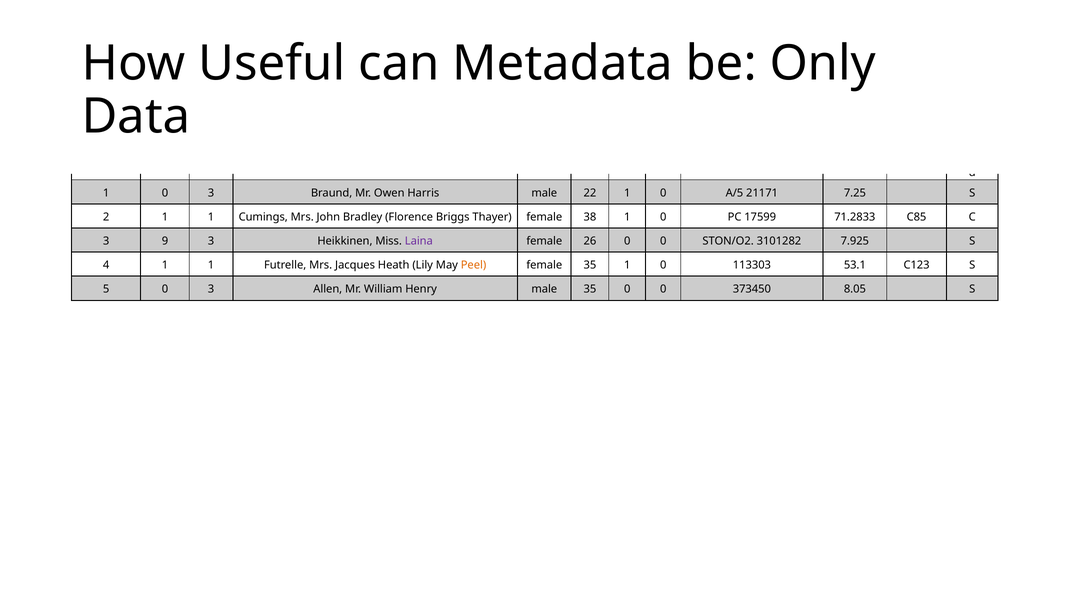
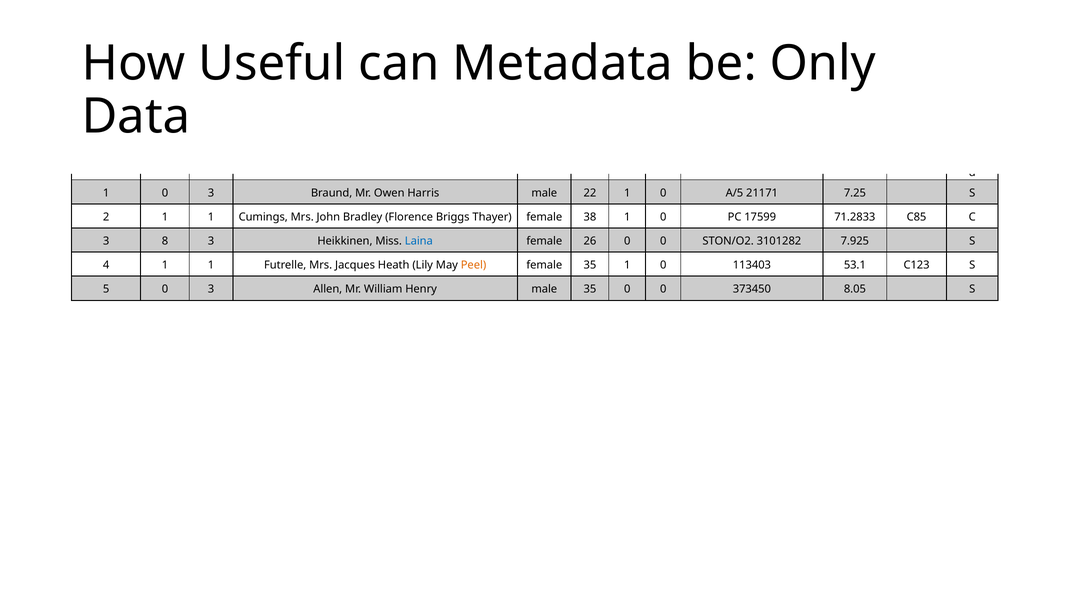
9: 9 -> 8 (165, 241)
Laina colour: purple -> blue (419, 241)
113303: 113303 -> 113403 (752, 265)
